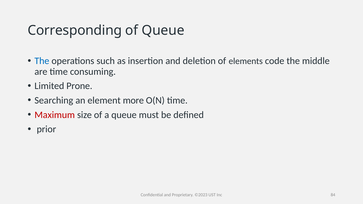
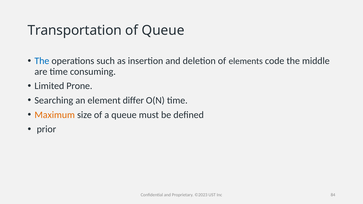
Corresponding: Corresponding -> Transportation (75, 31)
more: more -> differ (133, 100)
Maximum colour: red -> orange (55, 115)
